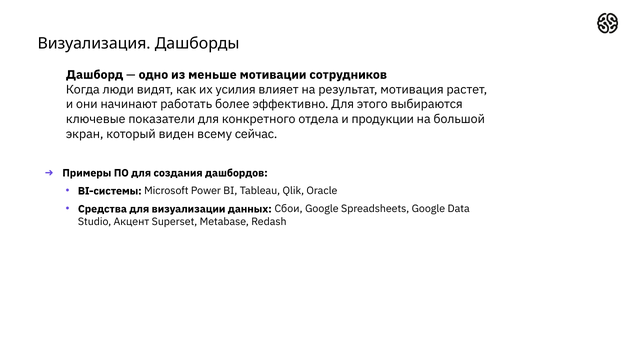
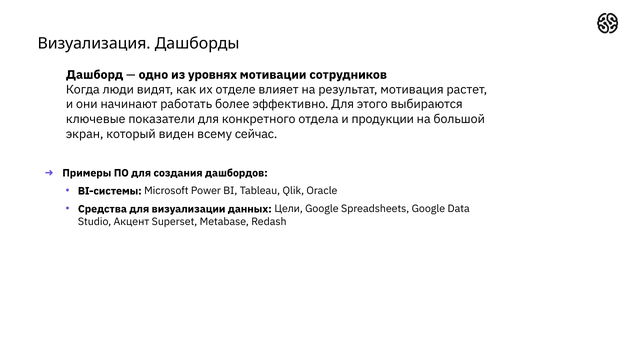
меньше: меньше -> уровнях (213, 75)
усилия: усилия -> отделе (236, 90)
Сбои: Сбои -> Цели (289, 209)
